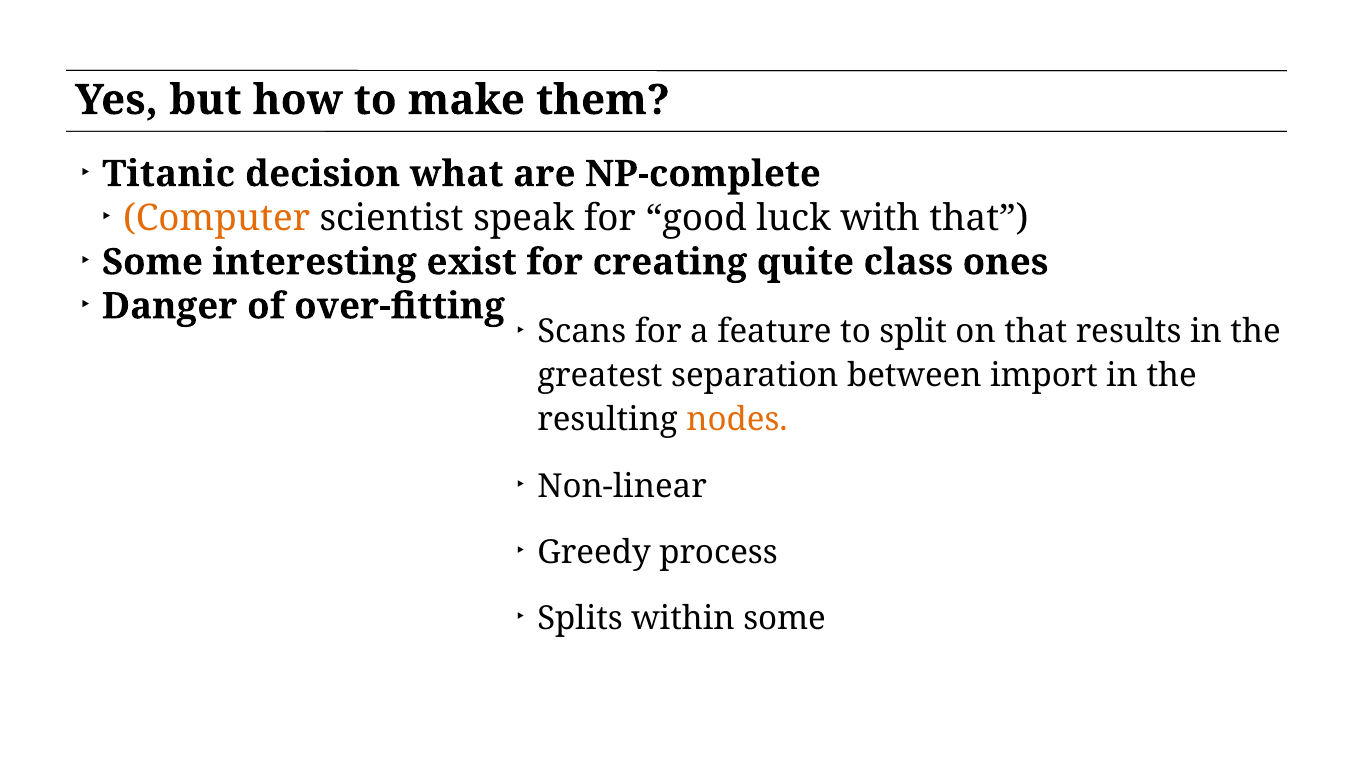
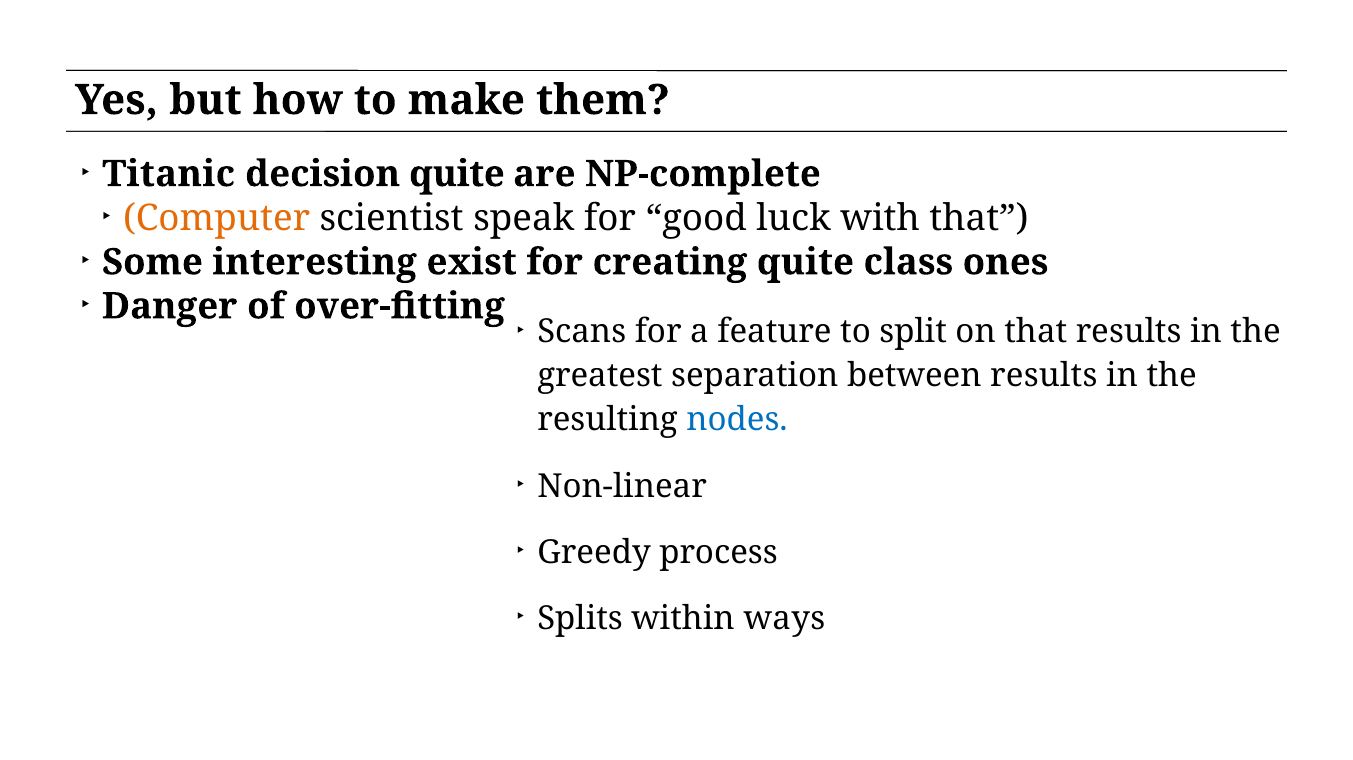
decision what: what -> quite (457, 174)
between import: import -> results (1044, 376)
nodes colour: orange -> blue (737, 420)
within some: some -> ways (784, 618)
